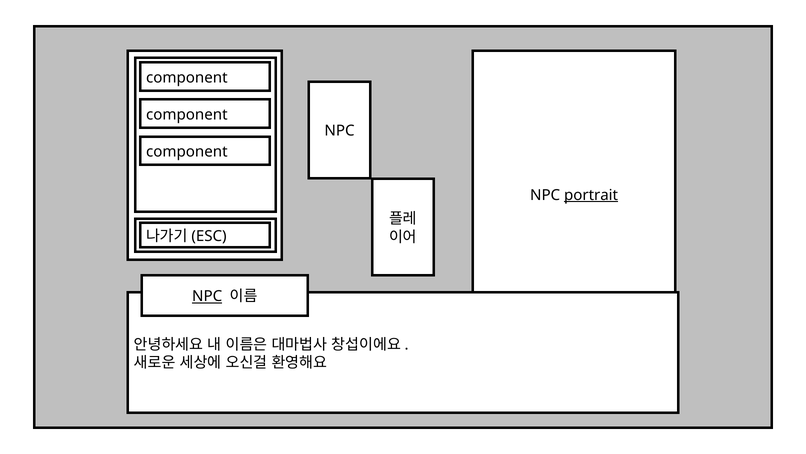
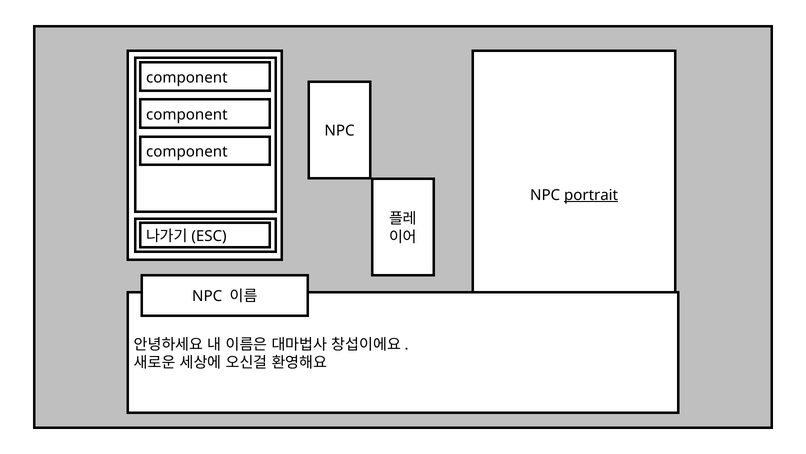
NPC underline: present -> none (207, 296)
